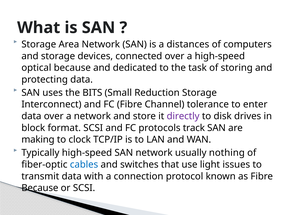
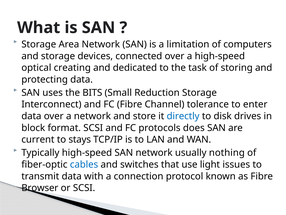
distances: distances -> limitation (188, 44)
optical because: because -> creating (72, 68)
directly colour: purple -> blue (183, 116)
track: track -> does (194, 128)
making: making -> current (38, 139)
clock: clock -> stays (80, 139)
Because: Because -> Browser (40, 188)
